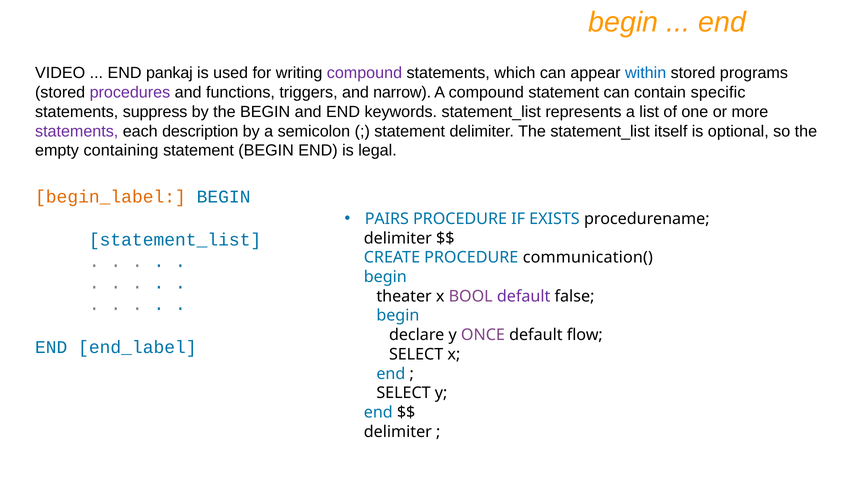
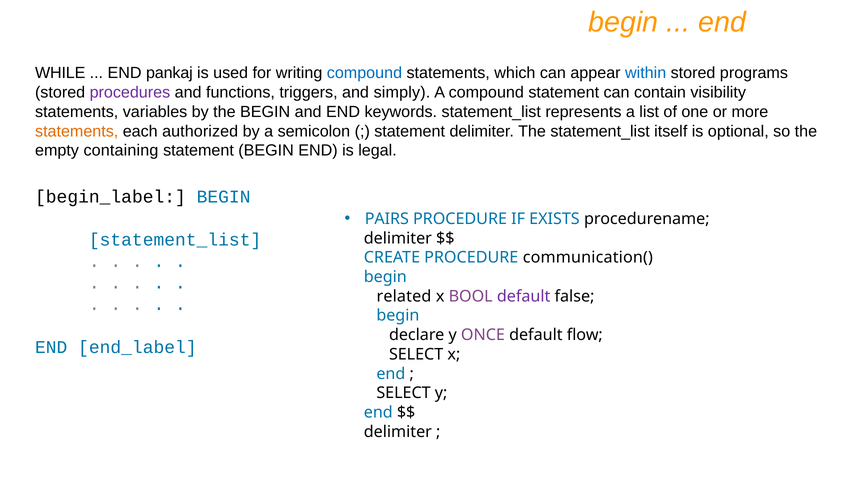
VIDEO: VIDEO -> WHILE (60, 73)
compound colour: purple -> blue (364, 73)
narrow: narrow -> simply (402, 92)
specific: specific -> visibility (718, 92)
suppress: suppress -> variables (155, 112)
statements colour: purple -> orange (77, 131)
description: description -> authorized (200, 131)
begin_label colour: orange -> black (110, 196)
theater: theater -> related (404, 296)
